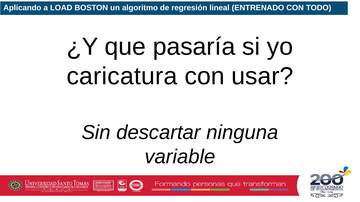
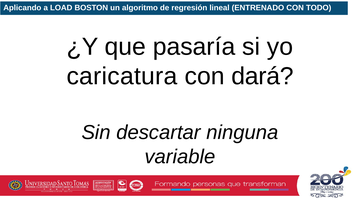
usar: usar -> dará (262, 77)
